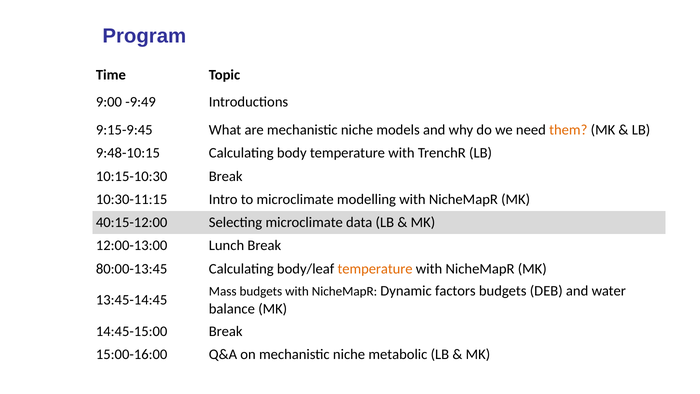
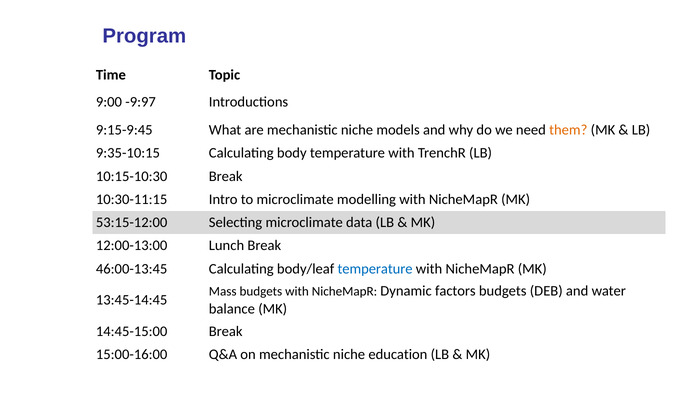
-9:49: -9:49 -> -9:97 (141, 102)
9:48-10:15: 9:48-10:15 -> 9:35-10:15 (128, 153)
40:15-12:00: 40:15-12:00 -> 53:15-12:00 (132, 222)
80:00-13:45: 80:00-13:45 -> 46:00-13:45 (132, 269)
temperature colour: orange -> blue (375, 269)
metabolic: metabolic -> education (398, 354)
